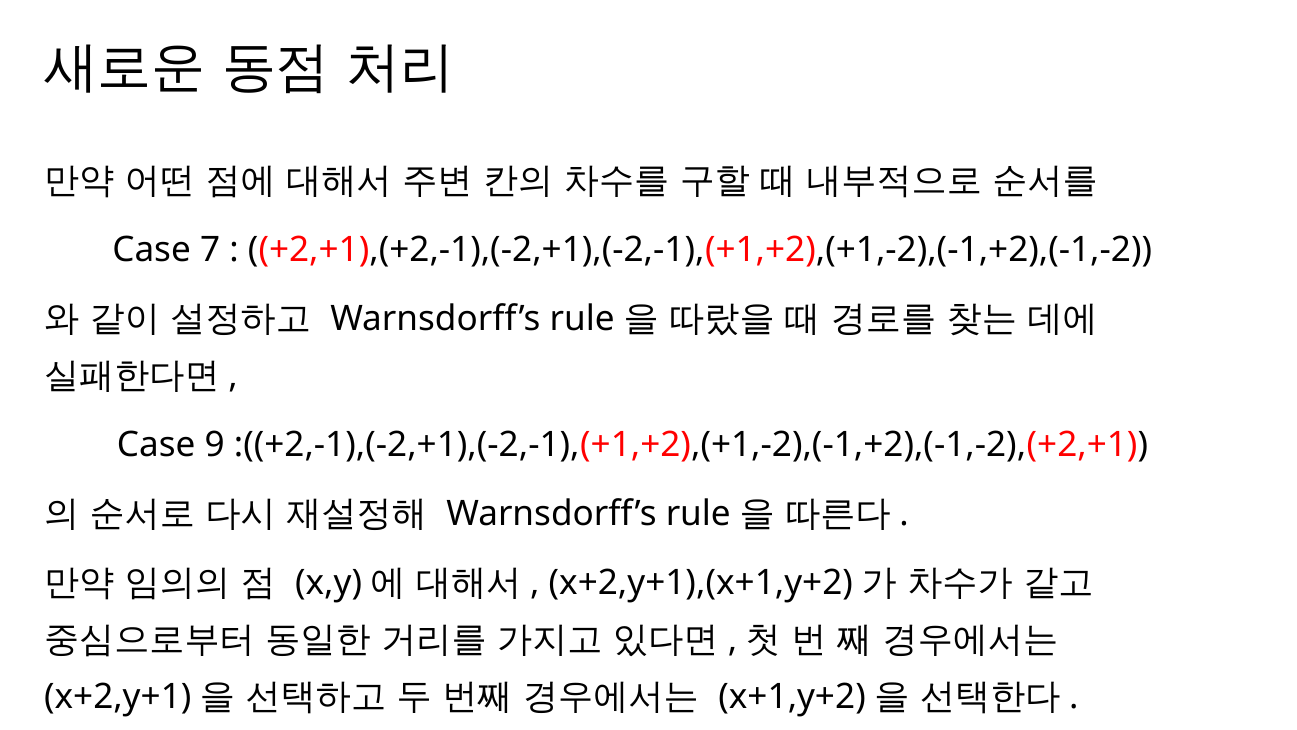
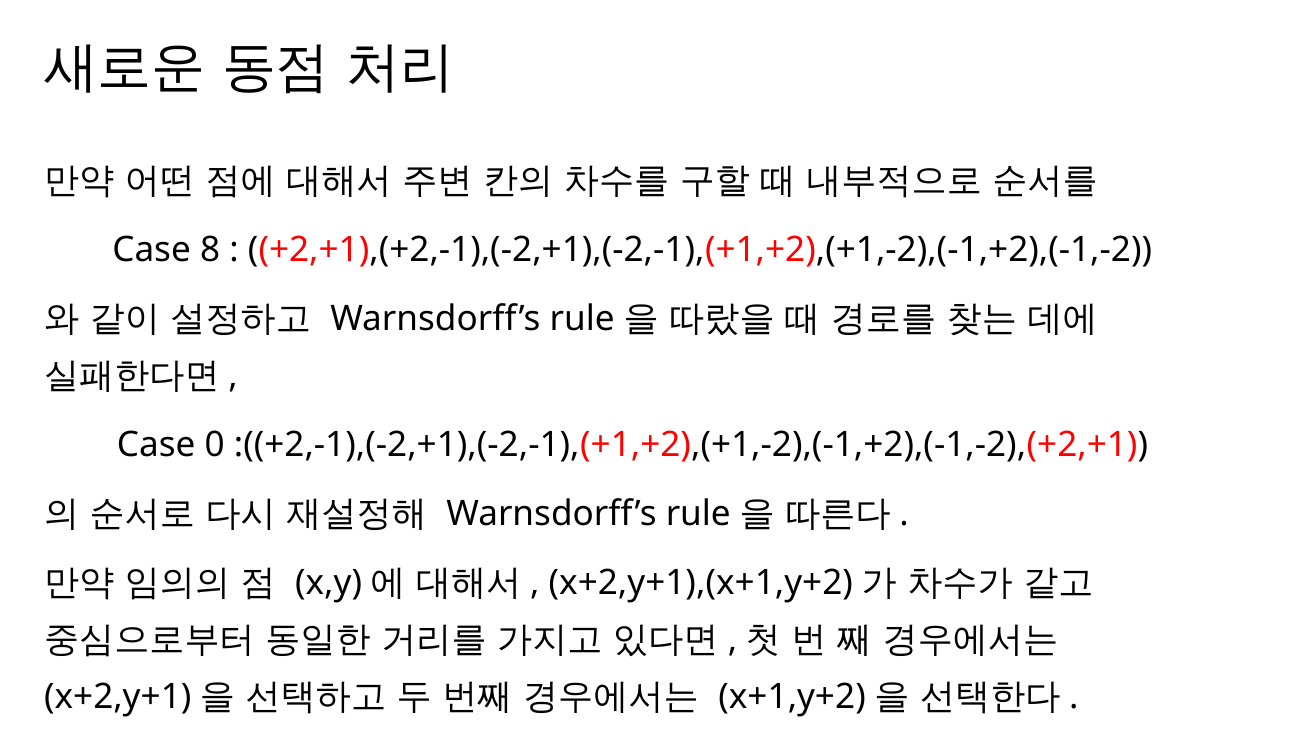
7: 7 -> 8 (210, 250)
9: 9 -> 0 (215, 445)
